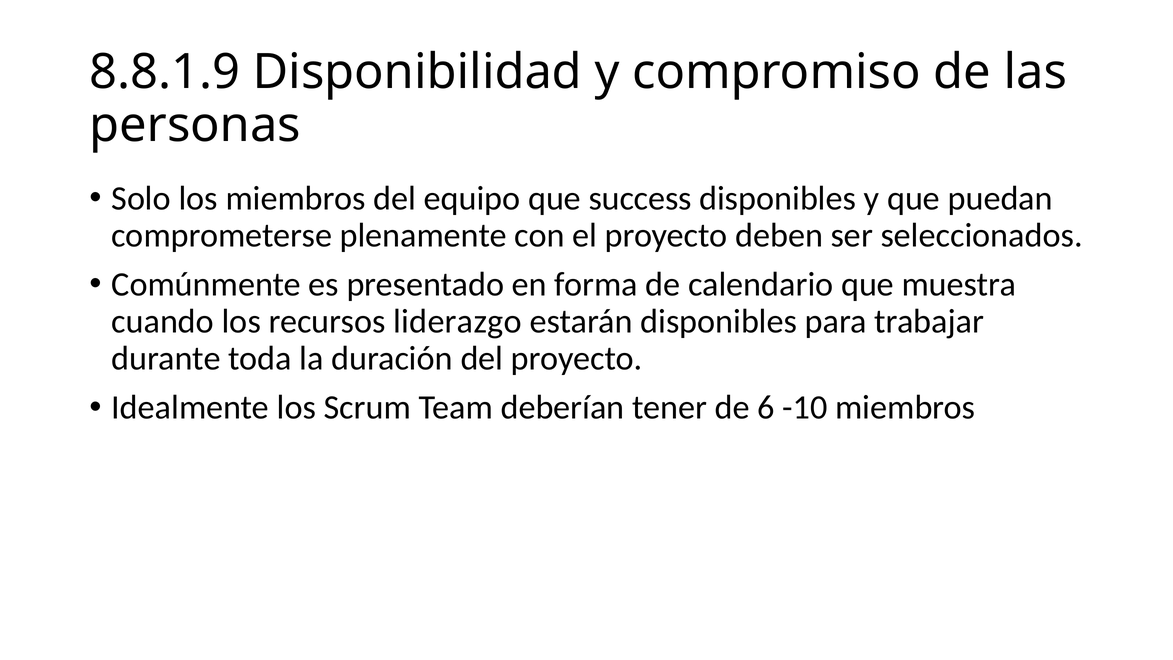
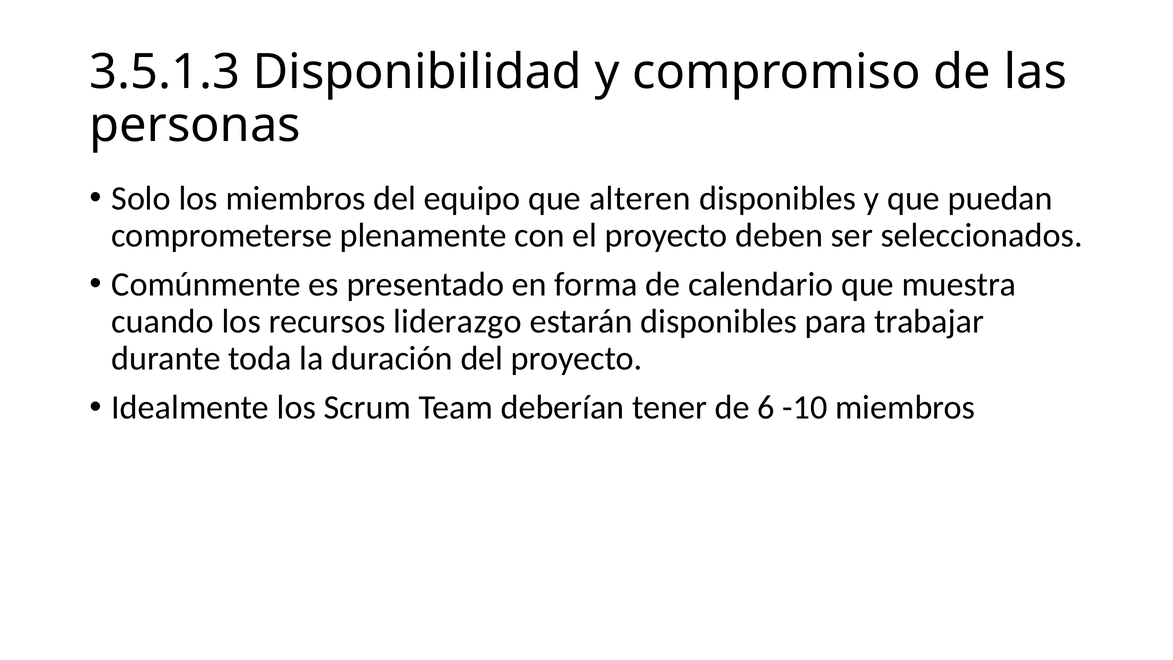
8.8.1.9: 8.8.1.9 -> 3.5.1.3 (165, 72)
success: success -> alteren (640, 198)
